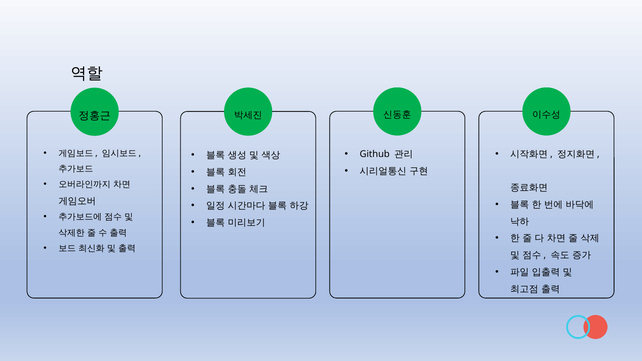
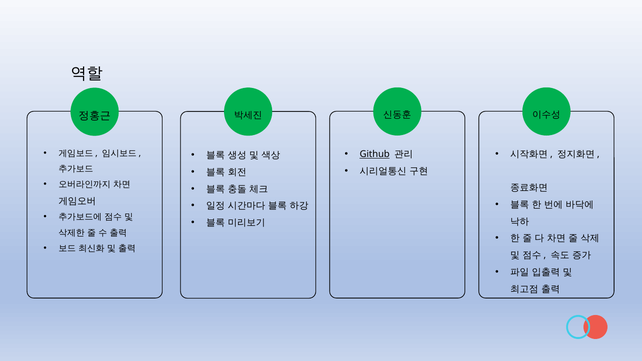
Github underline: none -> present (375, 154)
